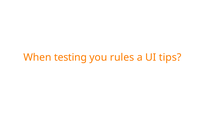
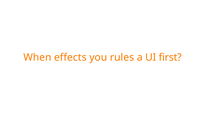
testing: testing -> effects (70, 58)
tips: tips -> first (170, 58)
